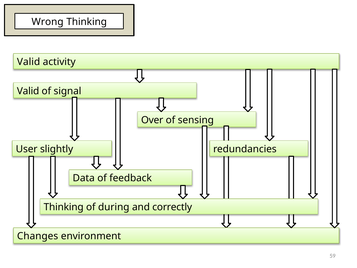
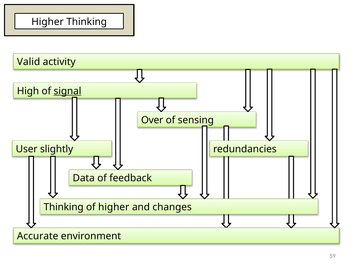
Wrong: Wrong -> Higher (48, 22)
Valid: Valid -> High (28, 91)
signal underline: none -> present (67, 91)
of during: during -> higher (114, 207)
correctly: correctly -> changes (172, 207)
Changes: Changes -> Accurate (38, 236)
